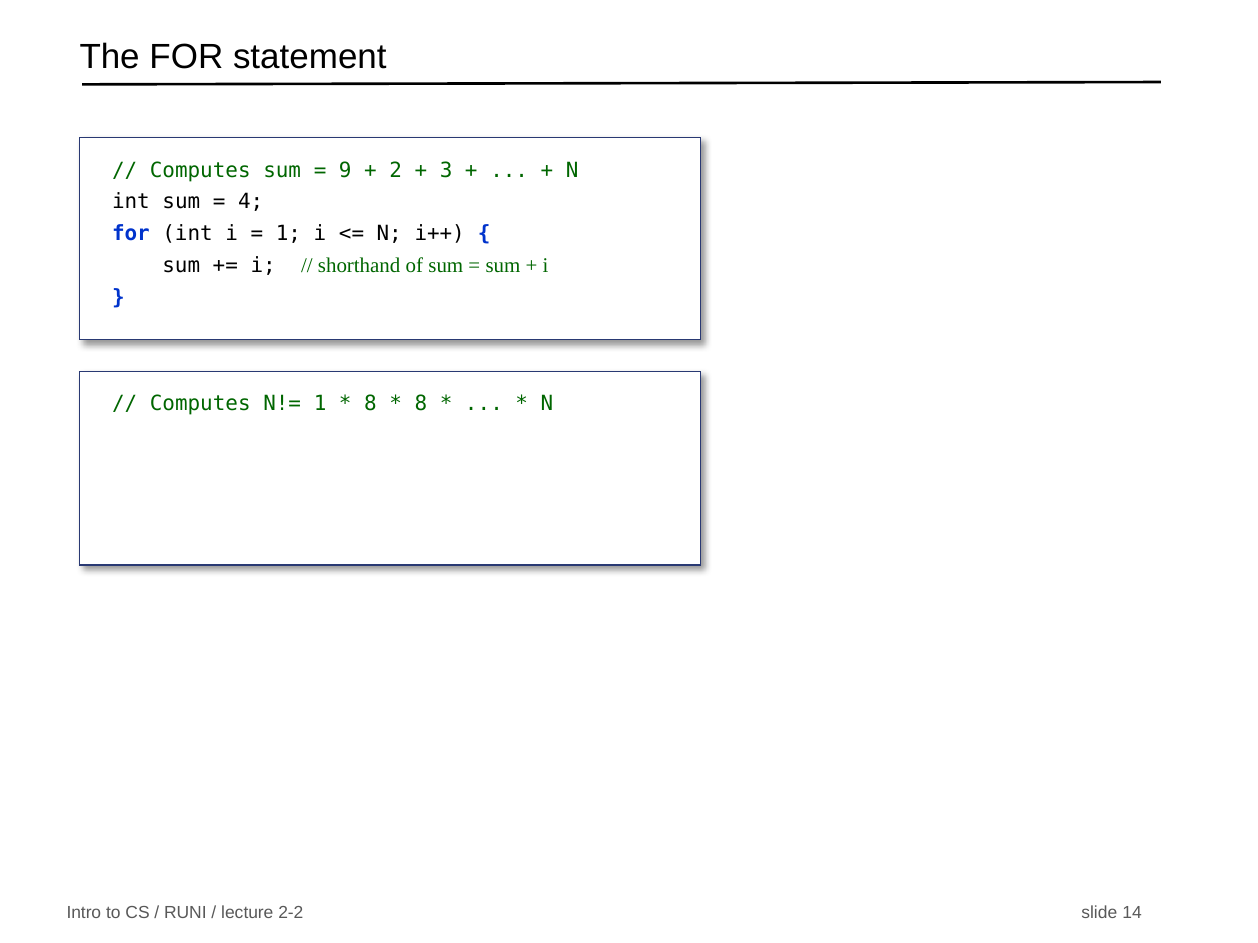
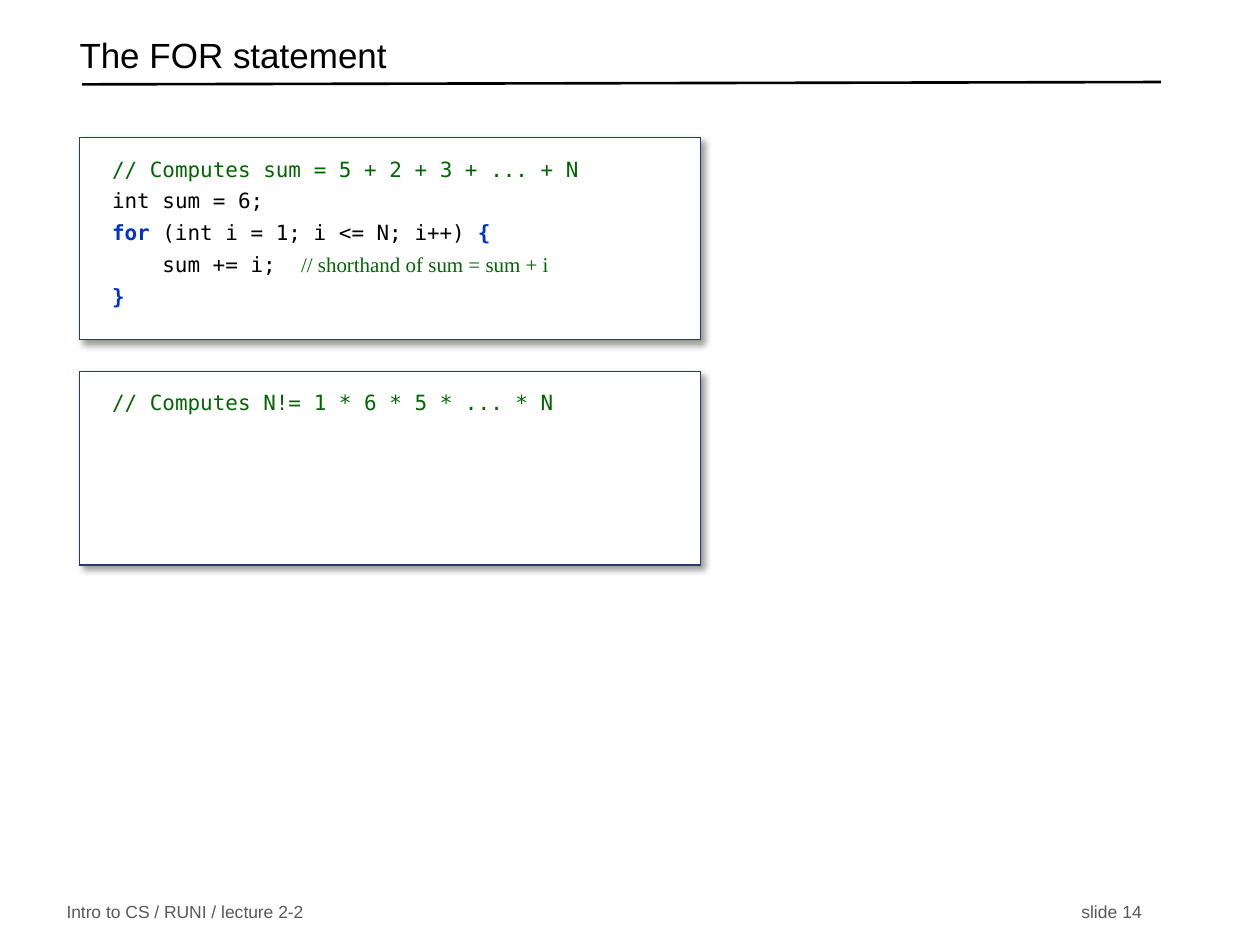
9: 9 -> 5 (345, 170)
4: 4 -> 6 (251, 202)
8: 8 -> 6 (371, 404)
8: 8 -> 5 (421, 404)
